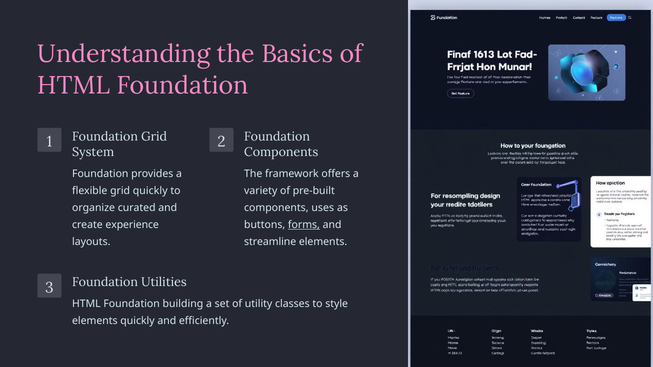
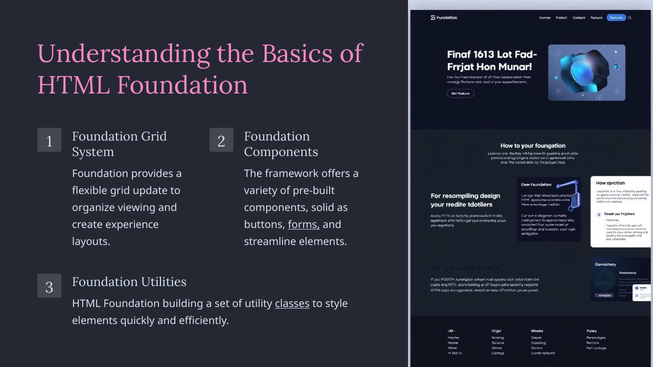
grid quickly: quickly -> update (150, 191)
curated: curated -> viewing (137, 208)
uses: uses -> solid (323, 208)
classes underline: none -> present (292, 304)
